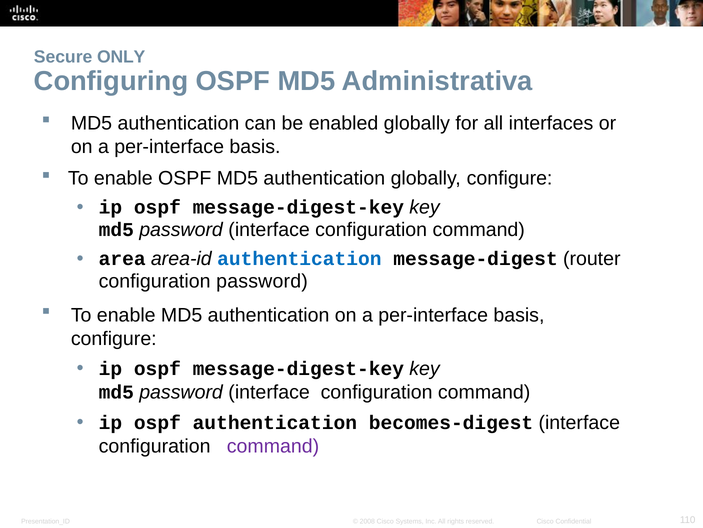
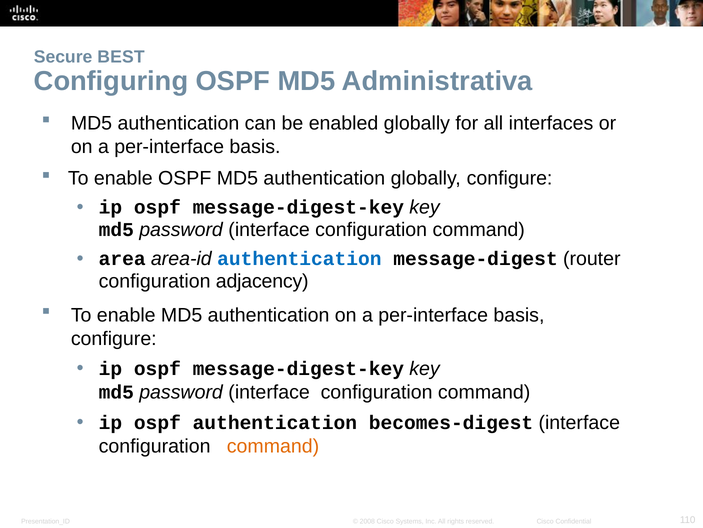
ONLY: ONLY -> BEST (121, 57)
configuration password: password -> adjacency (262, 281)
command colour: purple -> orange (273, 446)
